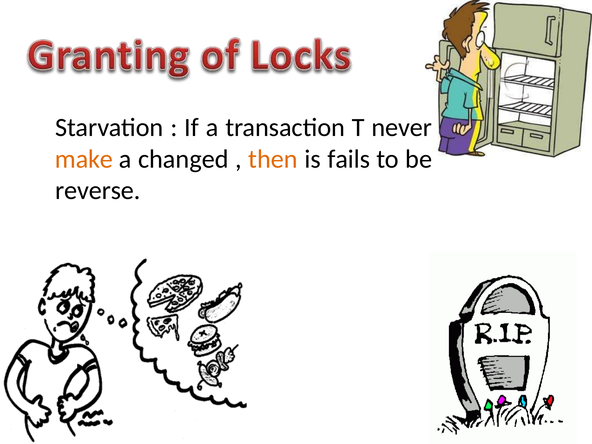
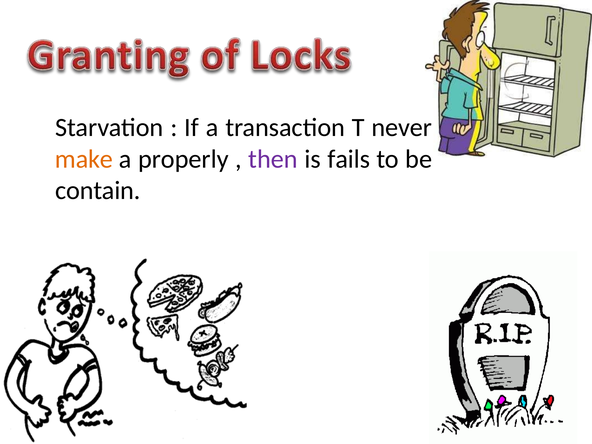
changed: changed -> properly (183, 159)
then colour: orange -> purple (273, 159)
reverse: reverse -> contain (98, 191)
